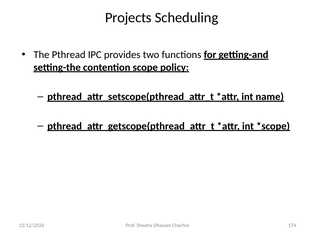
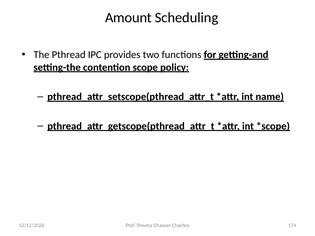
Projects: Projects -> Amount (128, 18)
